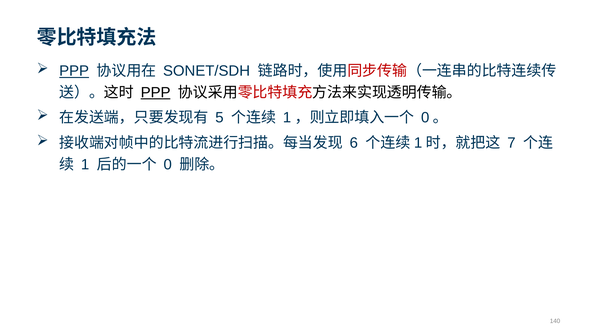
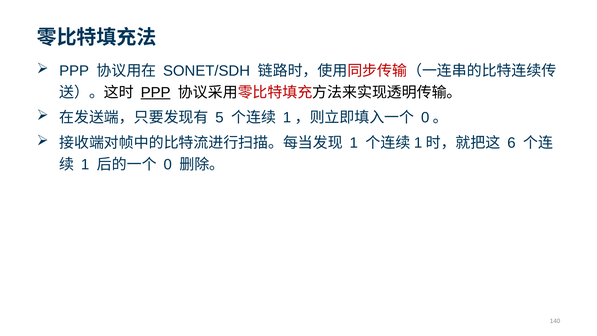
PPP underline: present -> none (74, 71)
6: 6 -> 1 (354, 143)
7: 7 -> 6 (511, 143)
